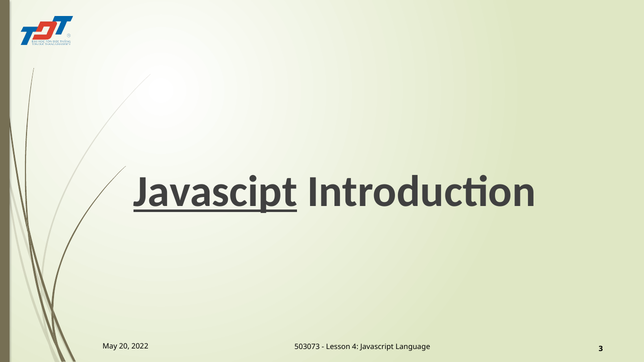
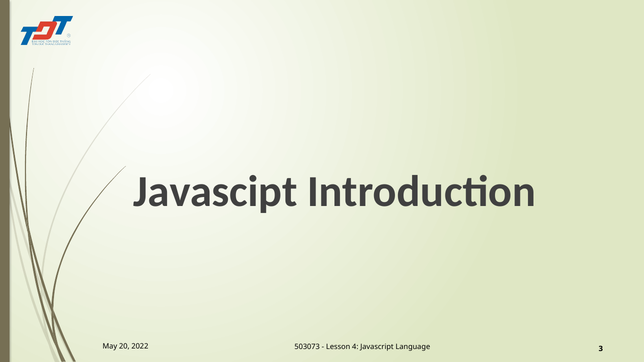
Javascipt underline: present -> none (215, 192)
